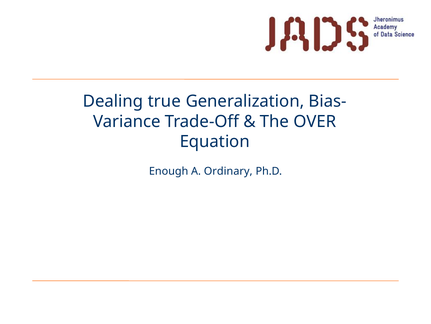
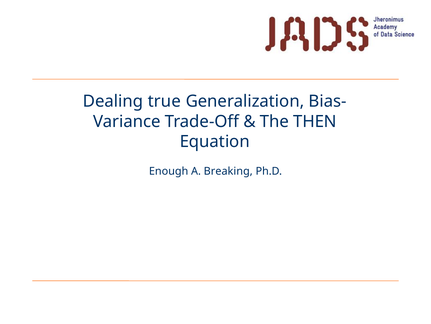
OVER: OVER -> THEN (315, 121)
Ordinary: Ordinary -> Breaking (228, 171)
